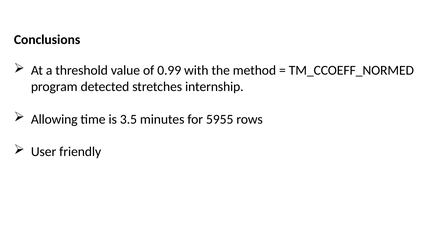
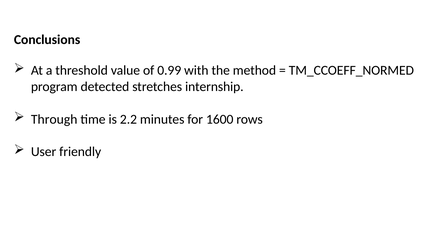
Allowing: Allowing -> Through (54, 119)
3.5: 3.5 -> 2.2 (128, 119)
5955: 5955 -> 1600 (220, 119)
